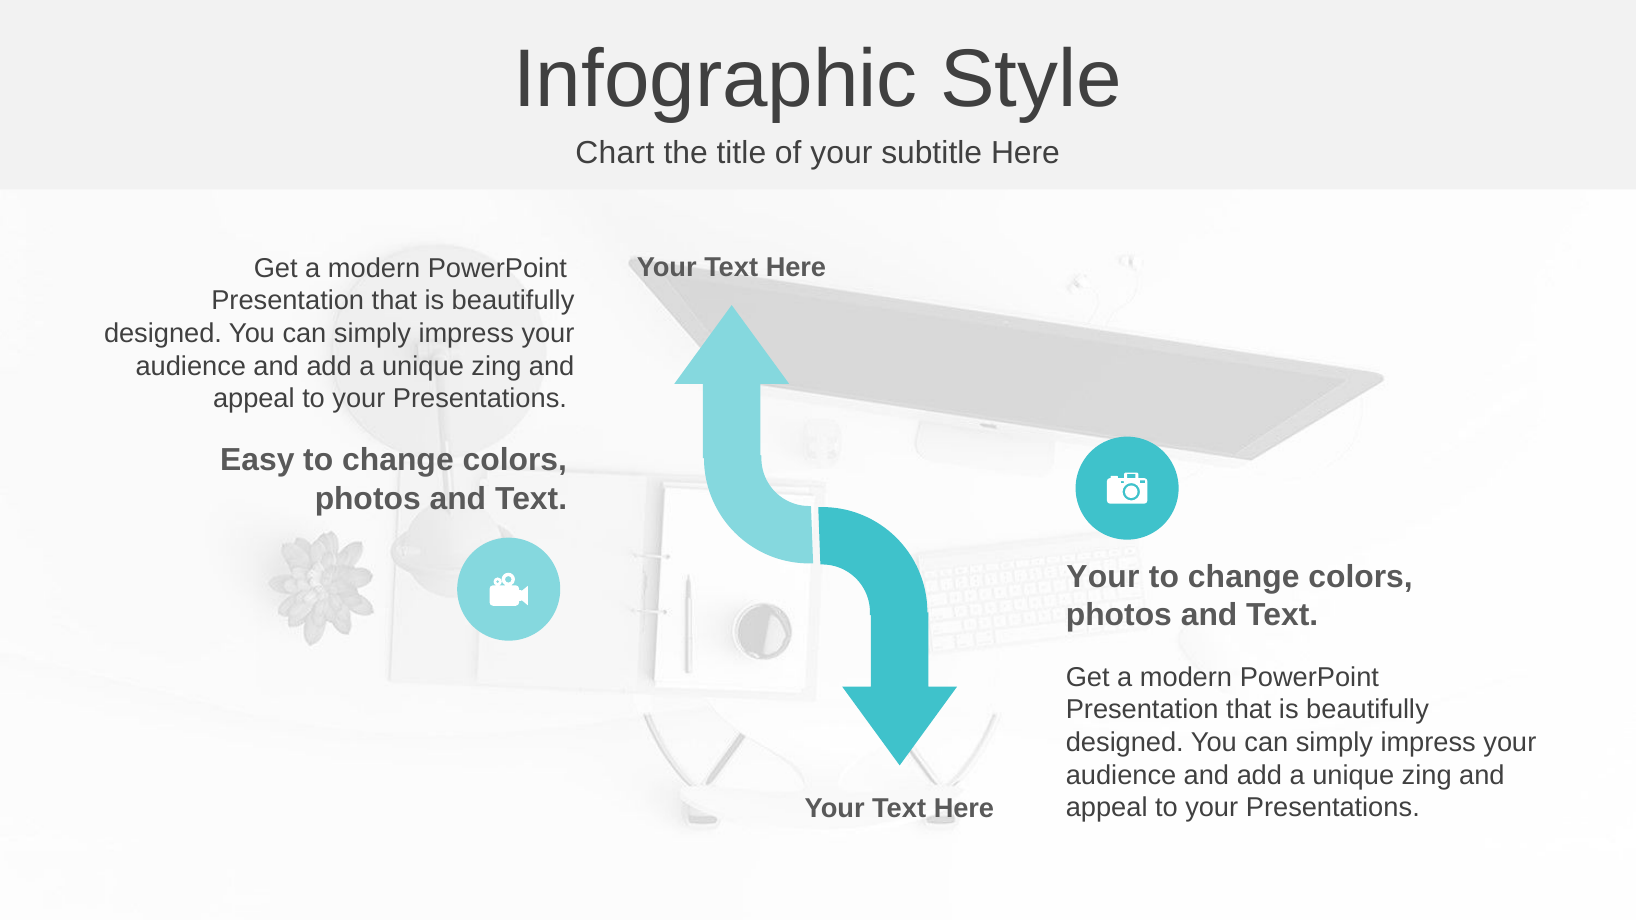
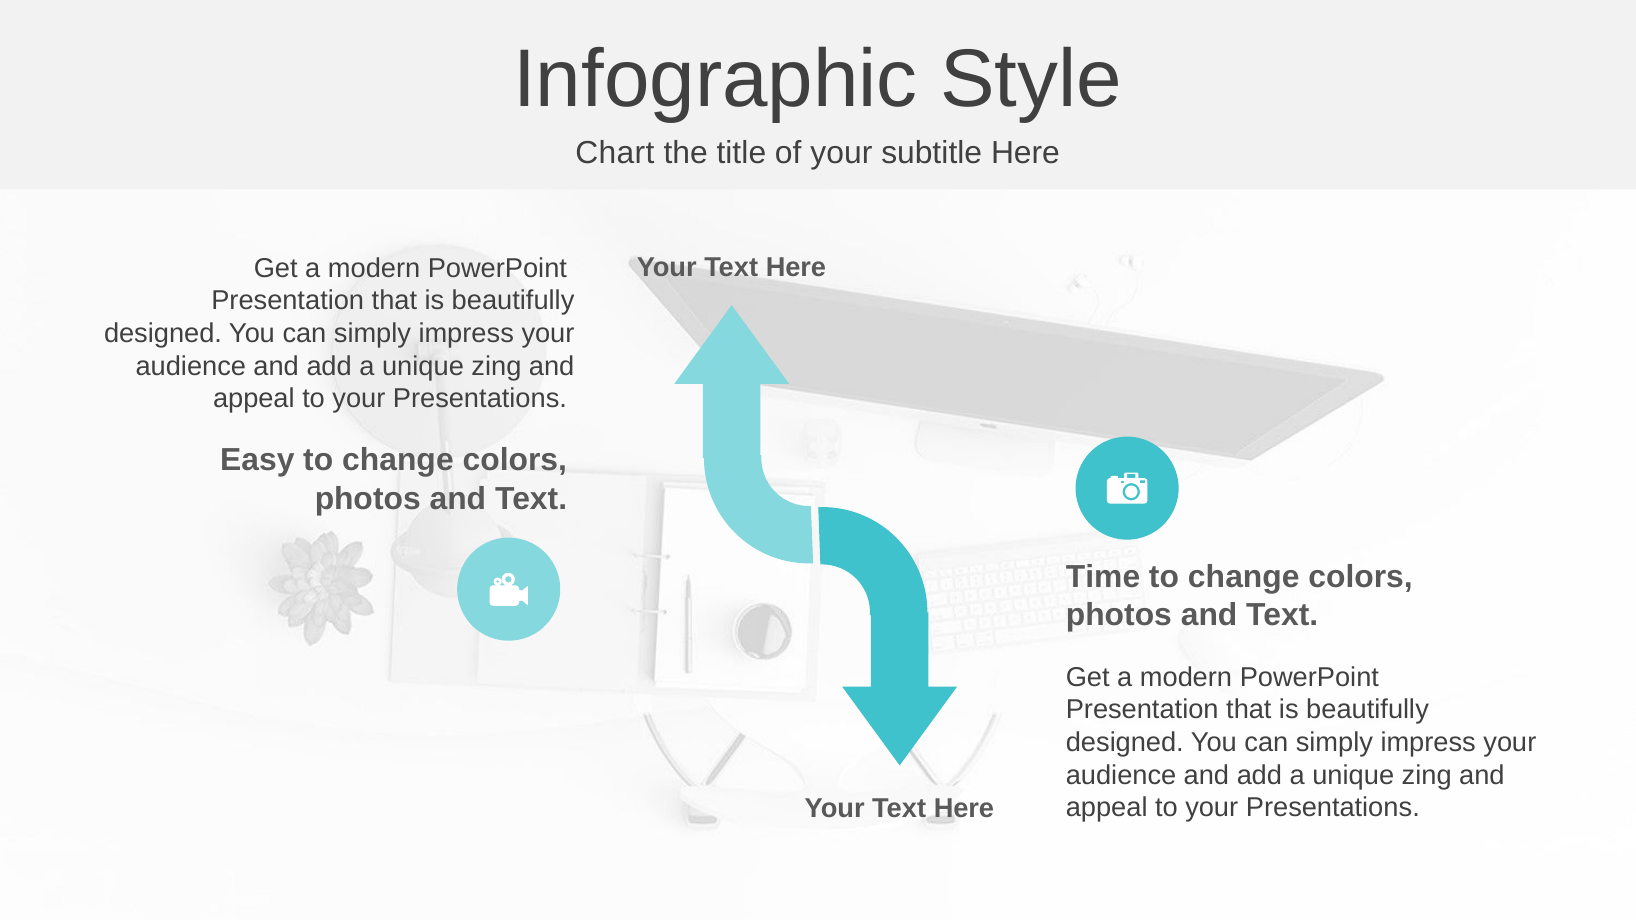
Your: Your -> Time (1103, 577)
